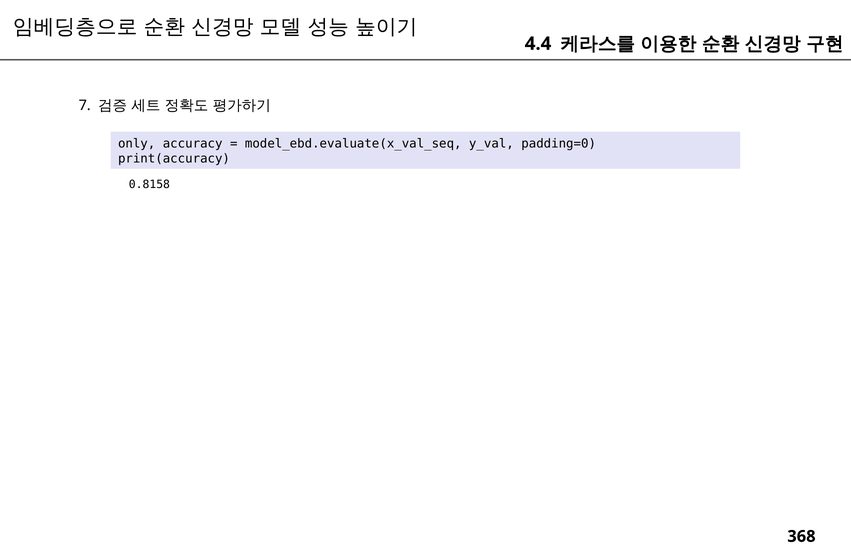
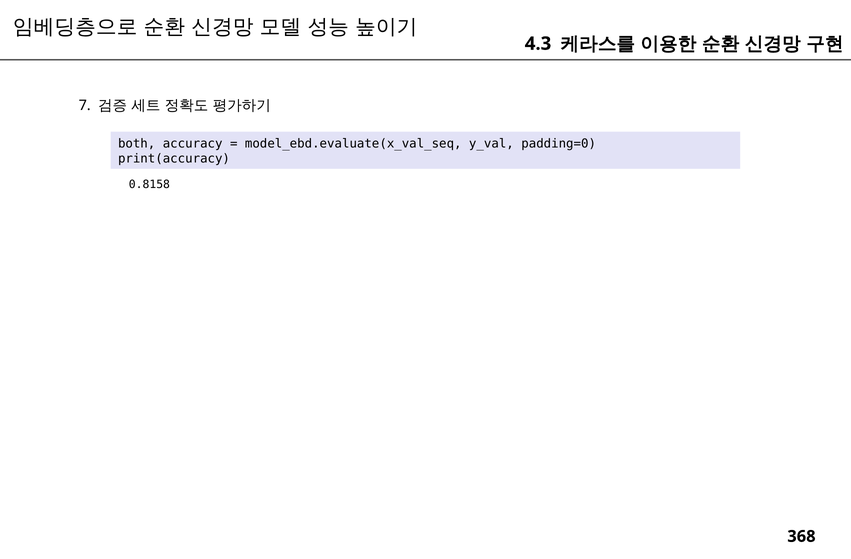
4.4: 4.4 -> 4.3 (538, 44)
only: only -> both (137, 144)
